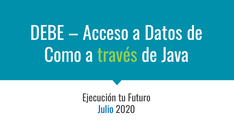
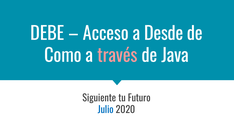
Datos: Datos -> Desde (164, 34)
través colour: light green -> pink (117, 56)
Ejecución: Ejecución -> Siguiente (99, 98)
